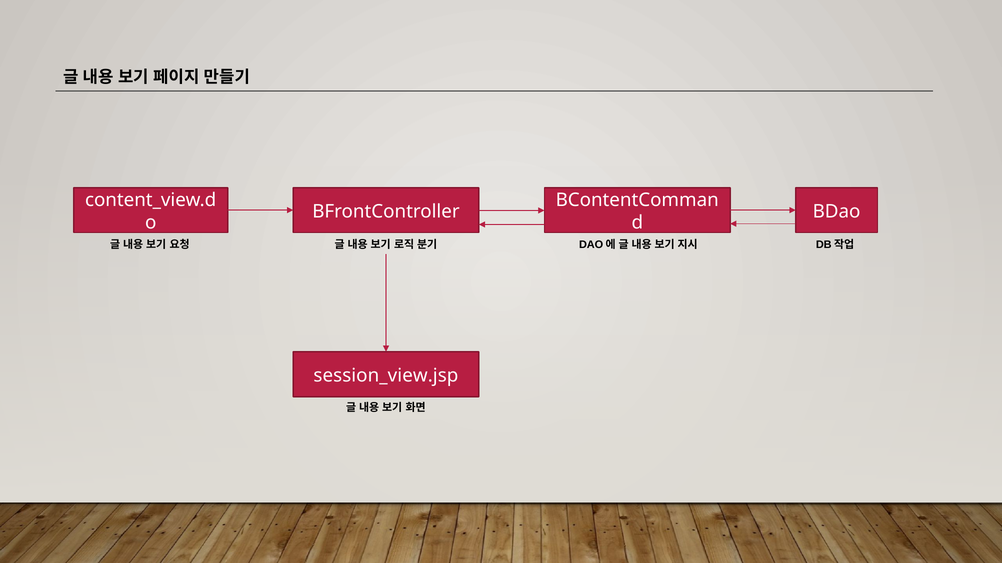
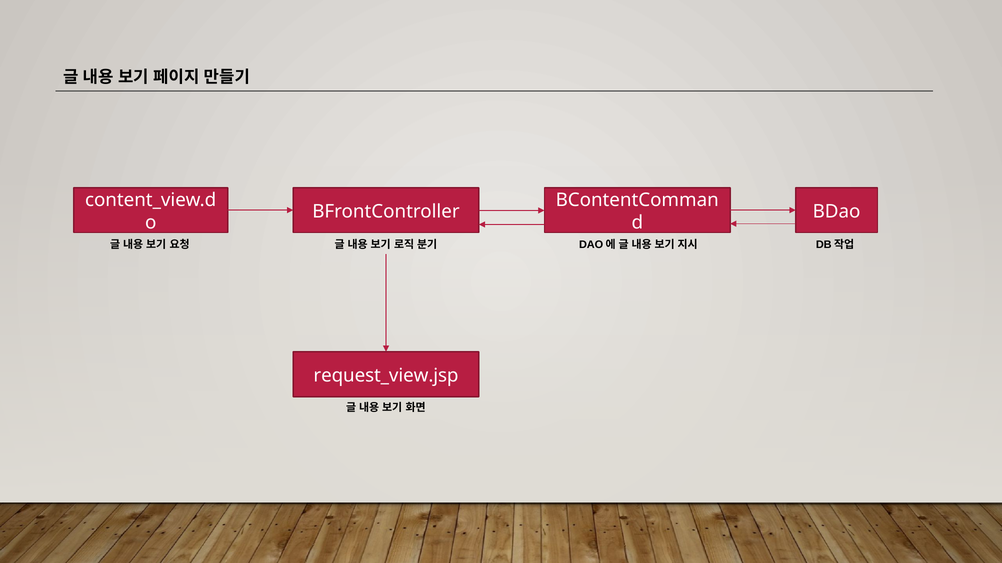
session_view.jsp: session_view.jsp -> request_view.jsp (386, 376)
